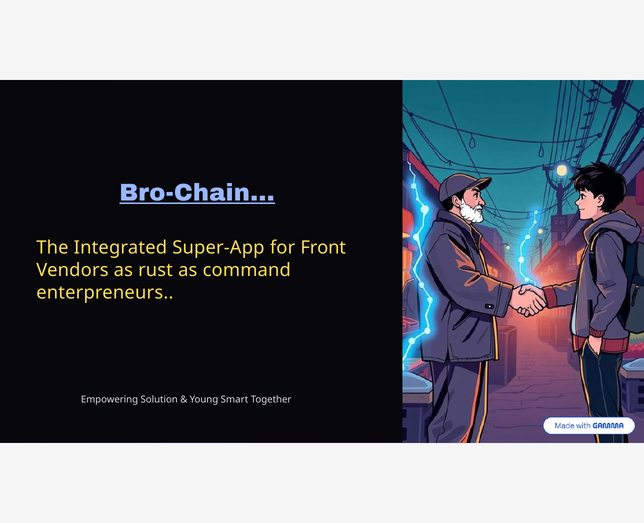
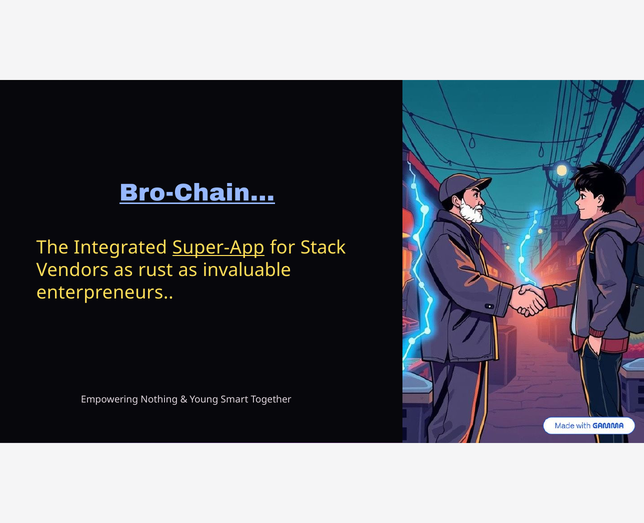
Super-App underline: none -> present (218, 248)
Front: Front -> Stack (323, 248)
command: command -> invaluable (247, 271)
Solution: Solution -> Nothing (159, 400)
